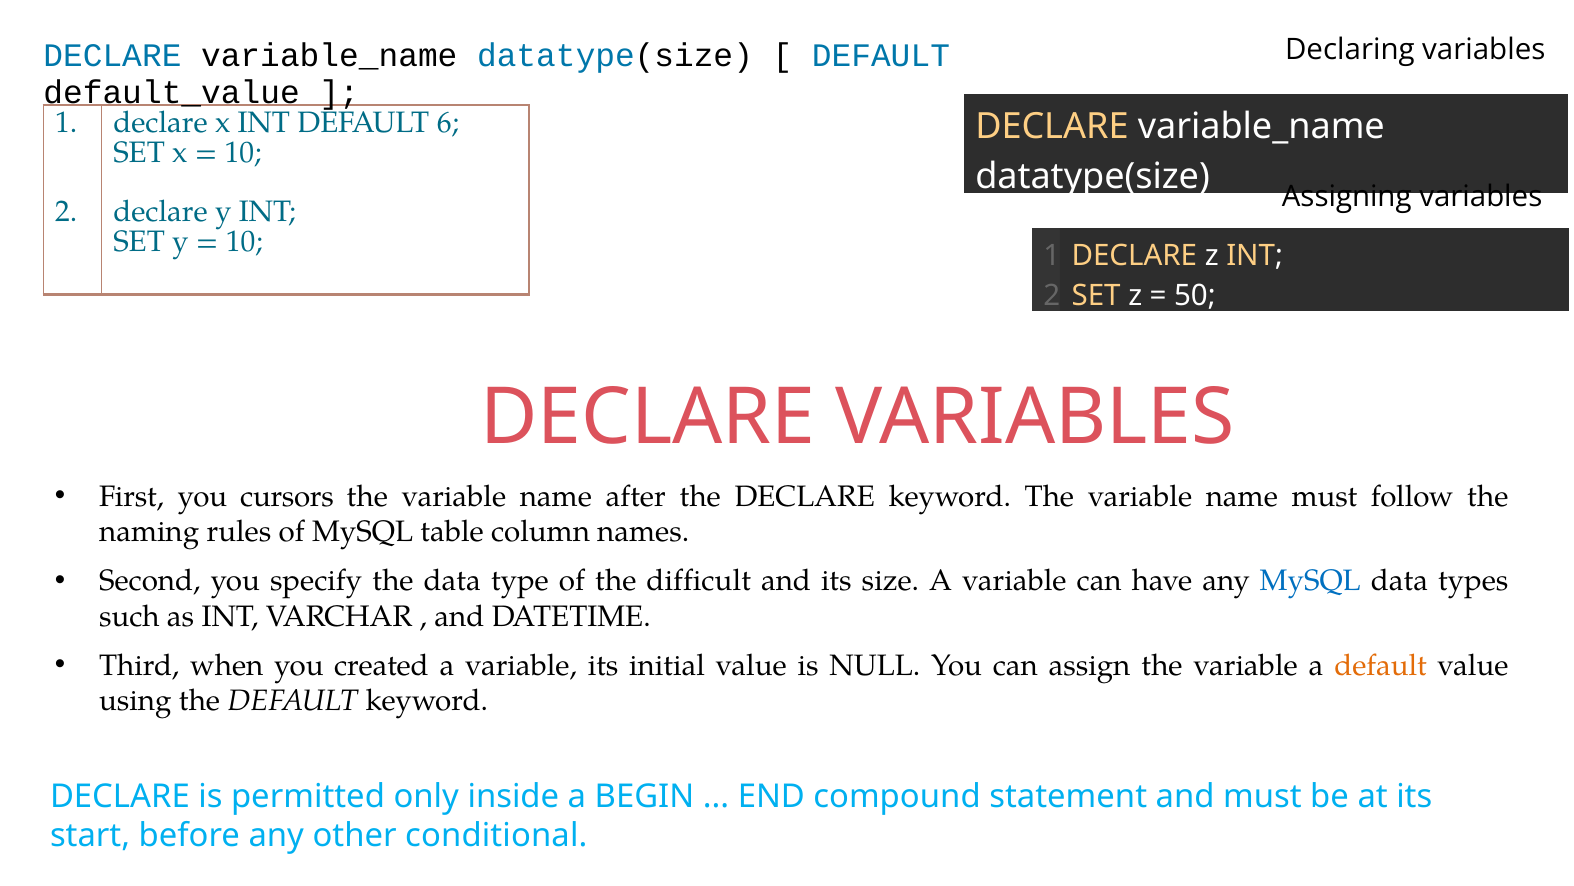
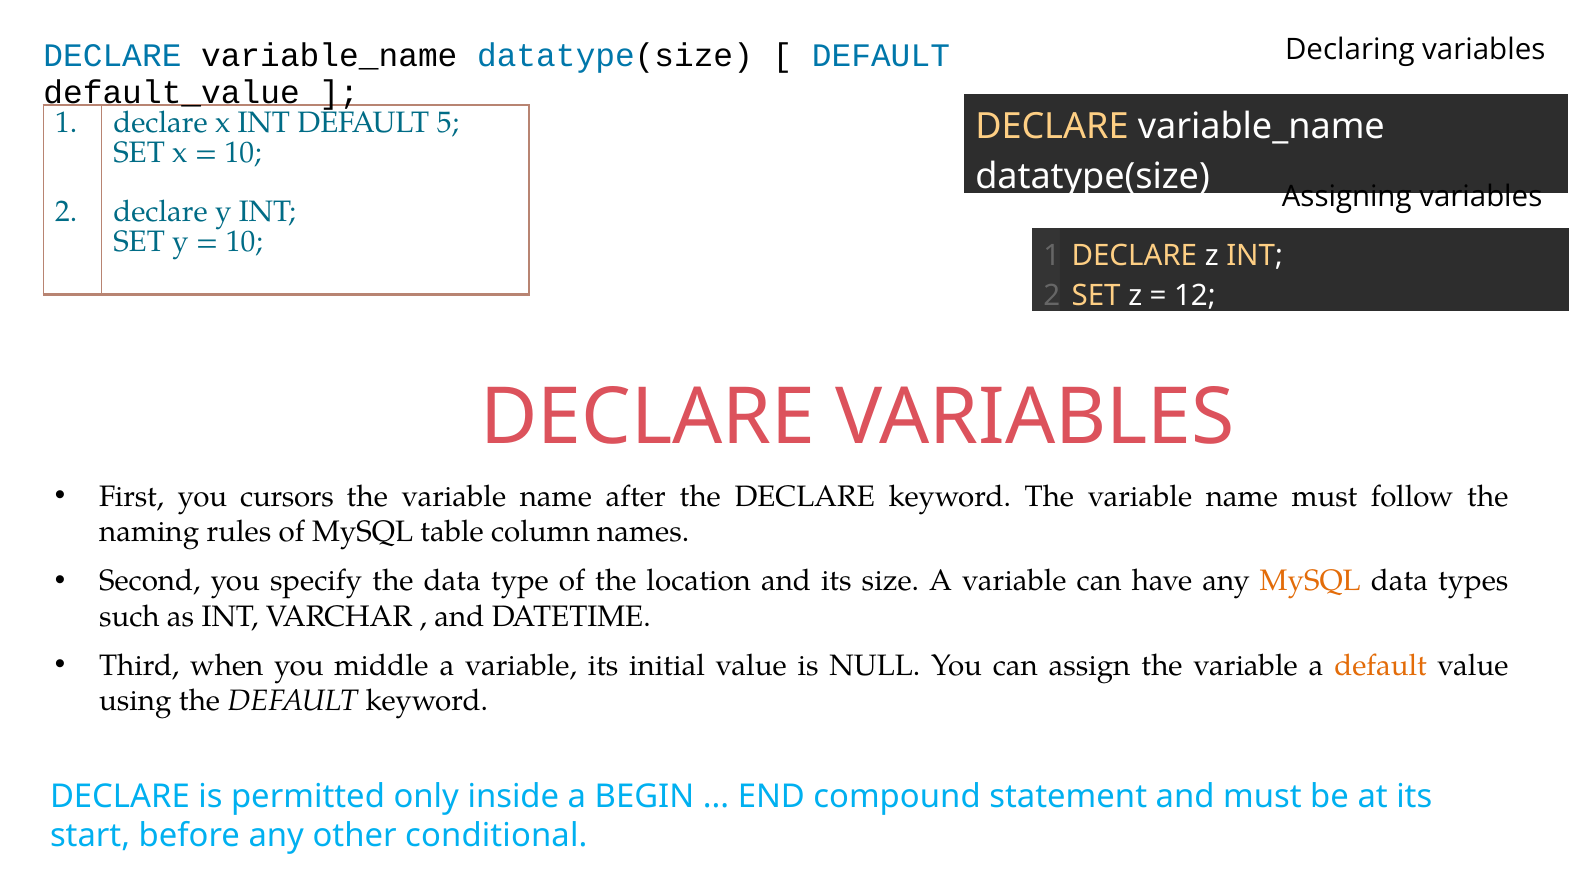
6: 6 -> 5 (448, 123)
50: 50 -> 12 (1195, 296)
difficult: difficult -> location (699, 581)
MySQL colour: blue -> orange (1310, 581)
created: created -> middle (381, 665)
